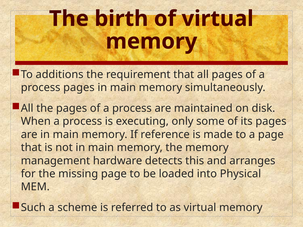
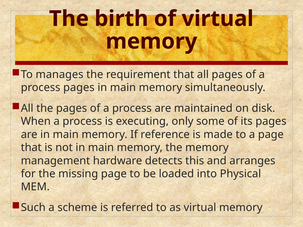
additions: additions -> manages (60, 75)
